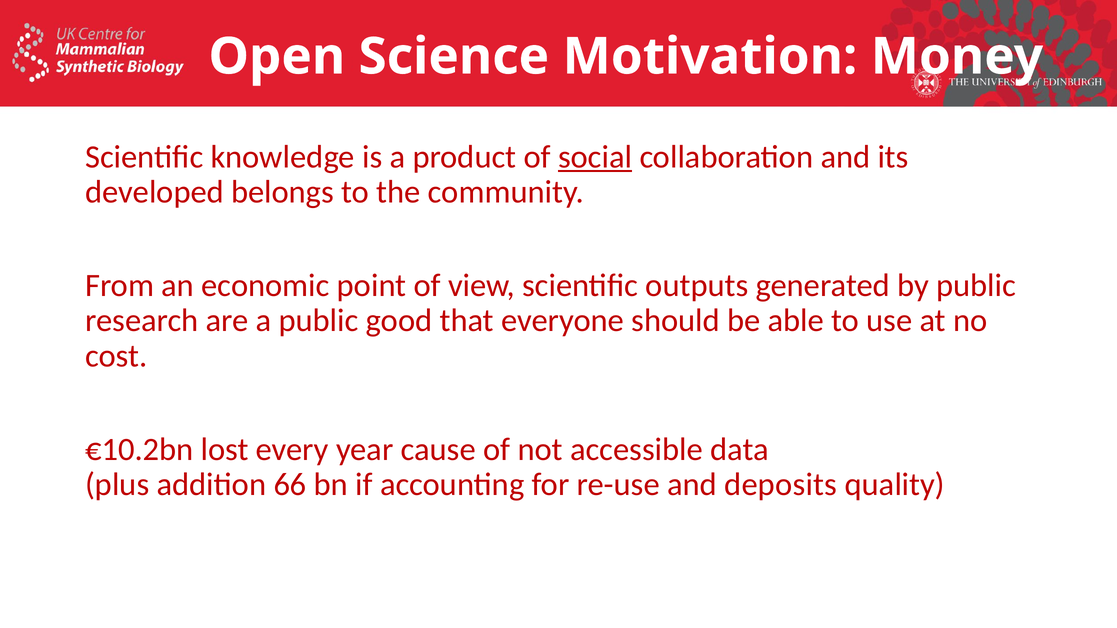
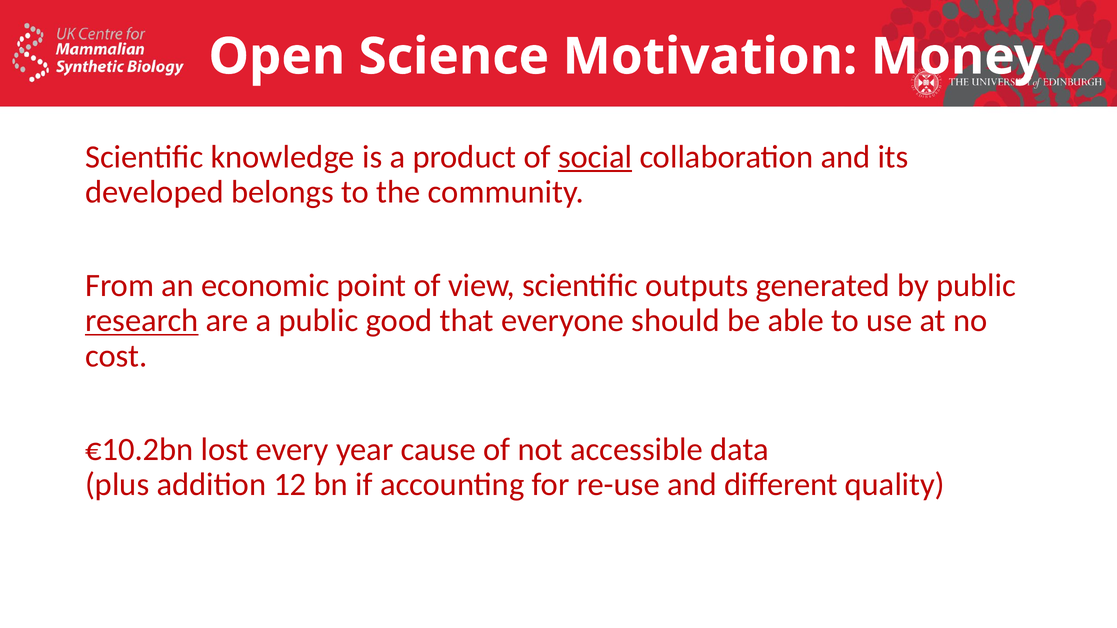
research underline: none -> present (142, 321)
66: 66 -> 12 (290, 485)
deposits: deposits -> different (781, 485)
